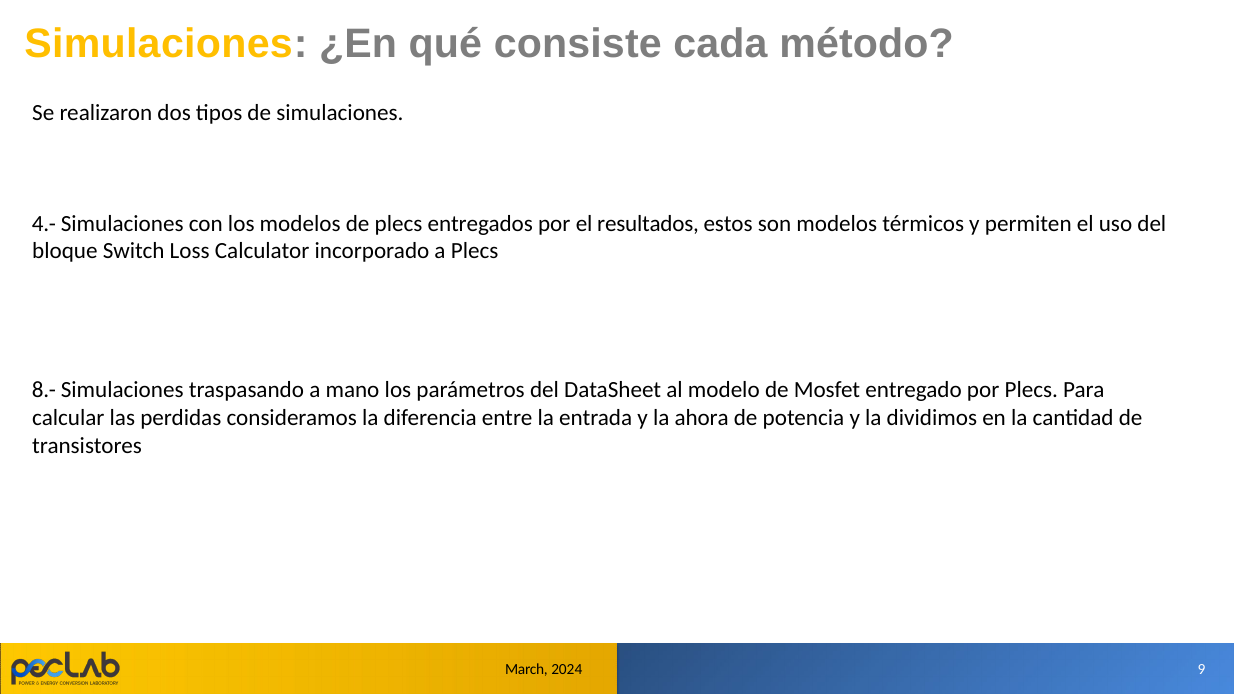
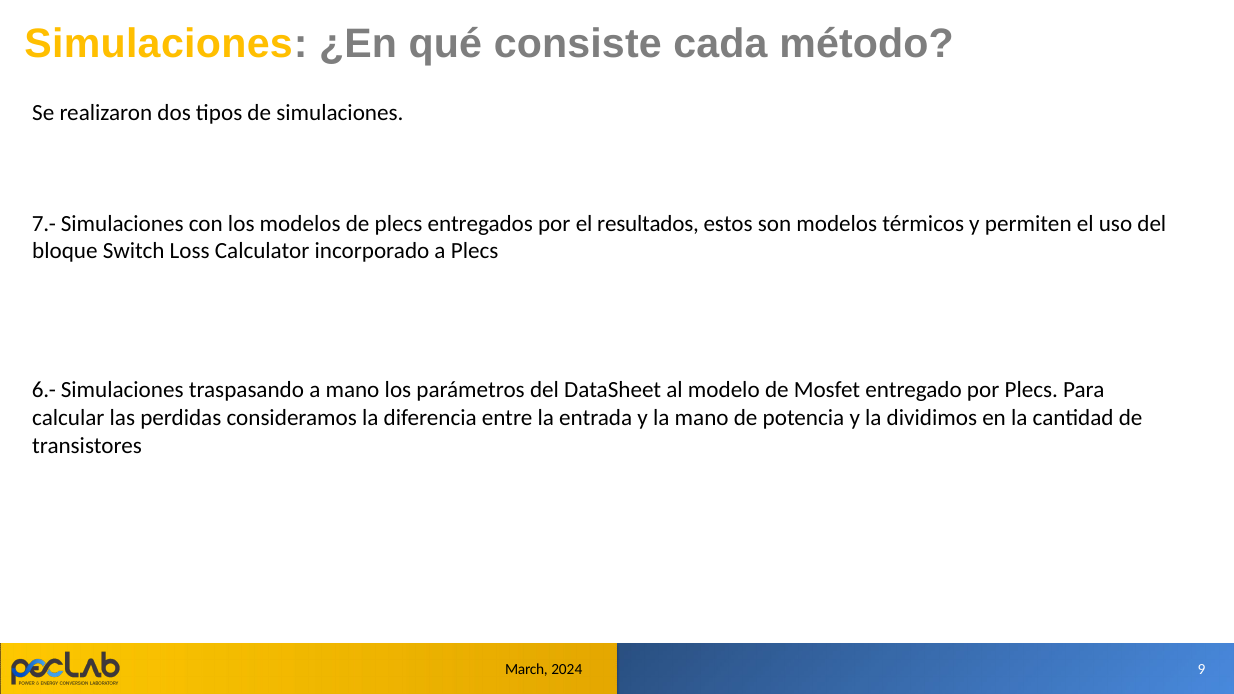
4.-: 4.- -> 7.- (44, 224)
8.-: 8.- -> 6.- (44, 390)
la ahora: ahora -> mano (702, 418)
